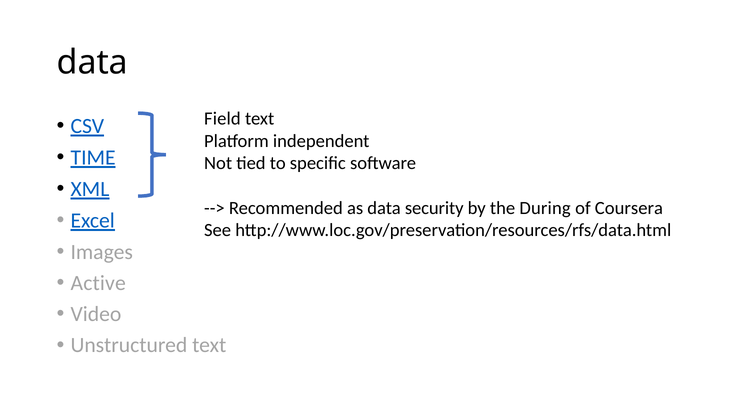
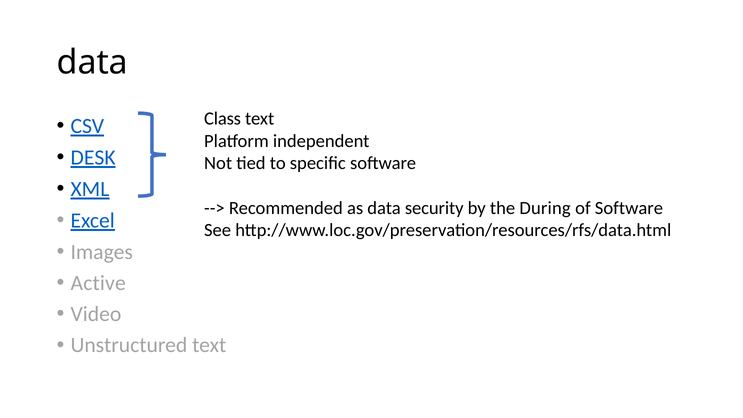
Field: Field -> Class (223, 119)
TIME: TIME -> DESK (93, 158)
of Coursera: Coursera -> Software (629, 208)
